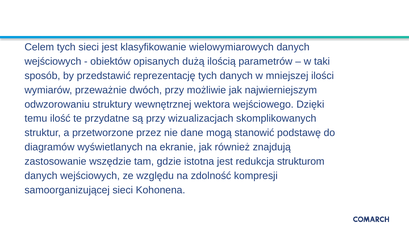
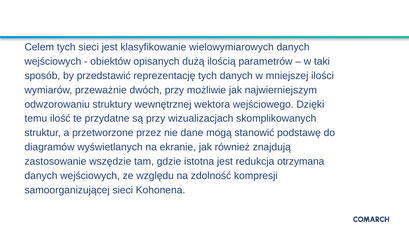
strukturom: strukturom -> otrzymana (301, 162)
